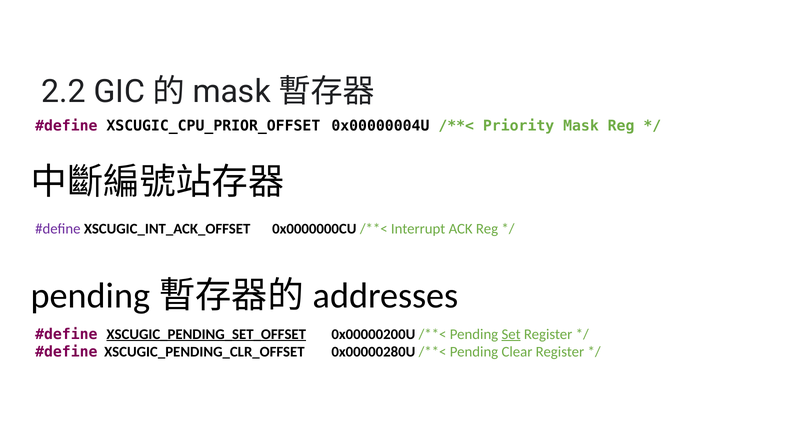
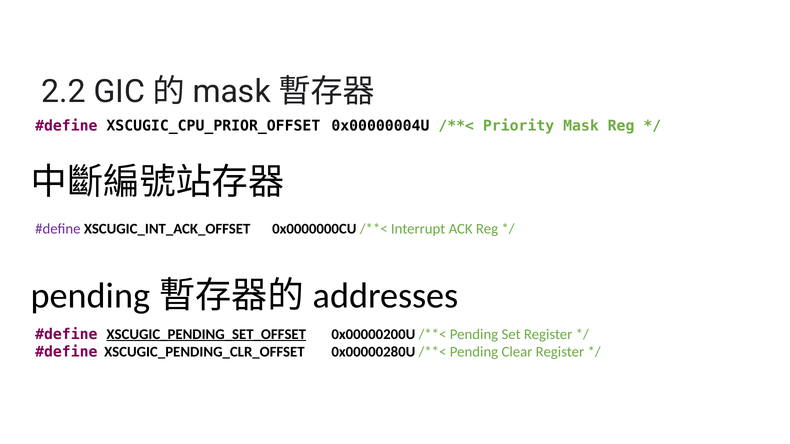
Set underline: present -> none (511, 335)
